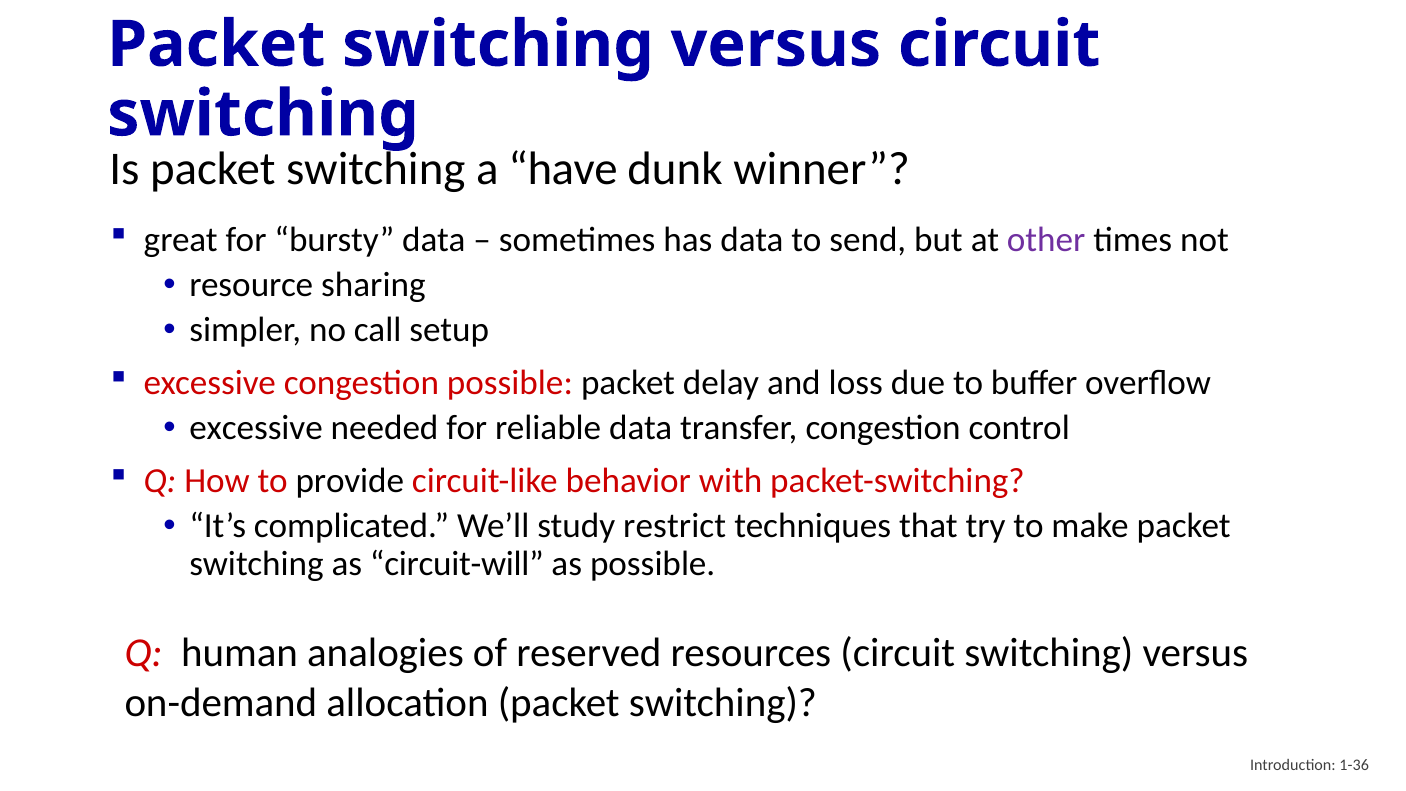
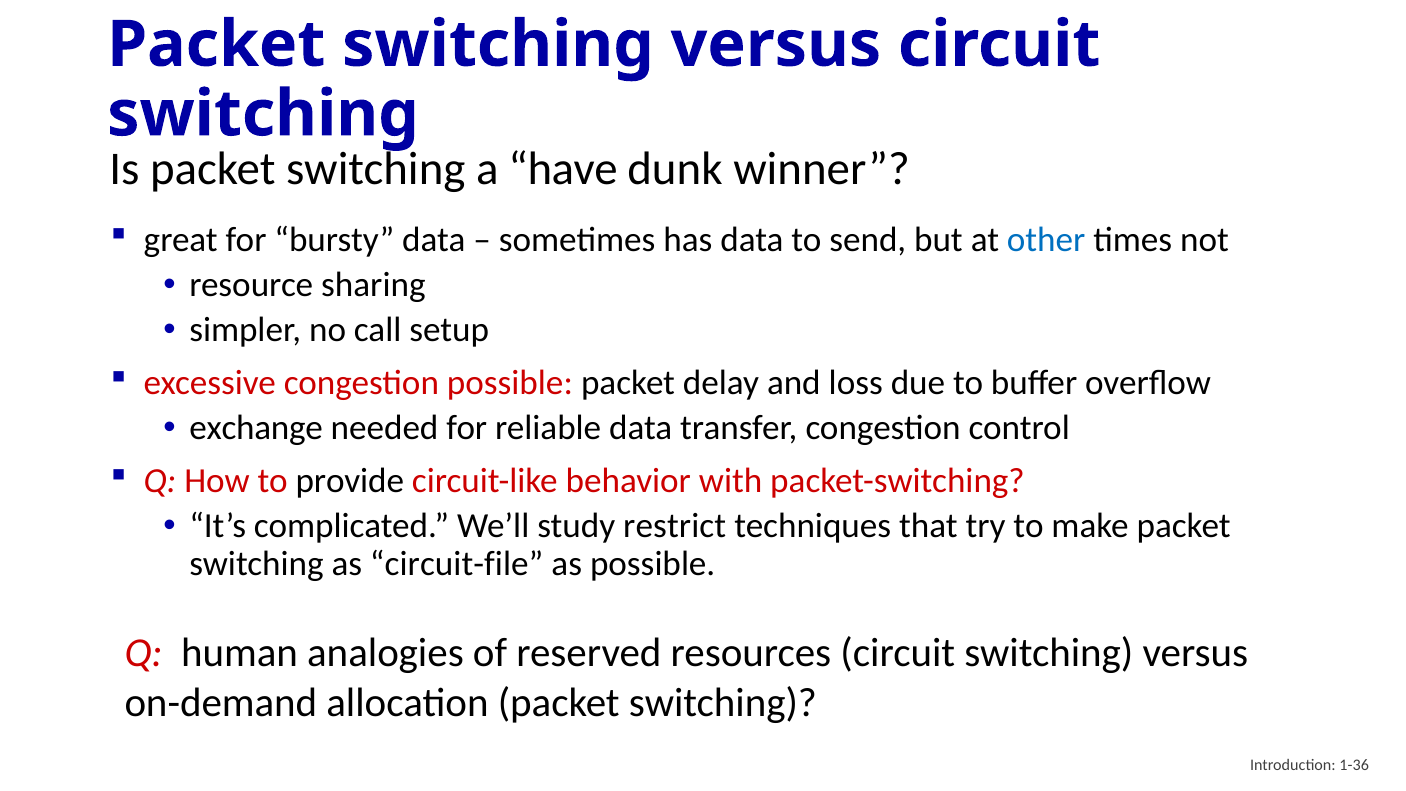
other colour: purple -> blue (1046, 240)
excessive: excessive -> exchange (256, 428)
circuit-will: circuit-will -> circuit-file (457, 564)
